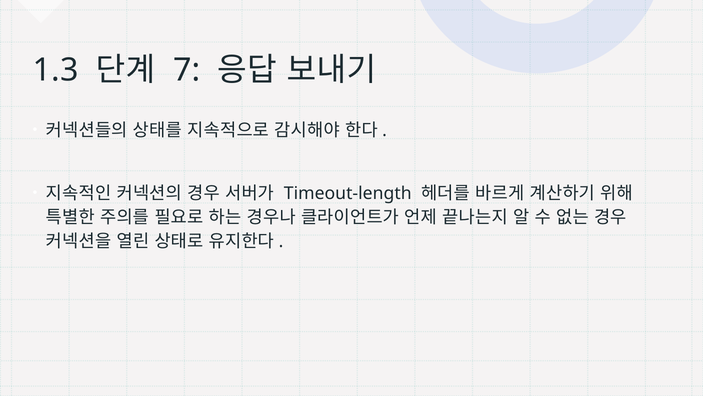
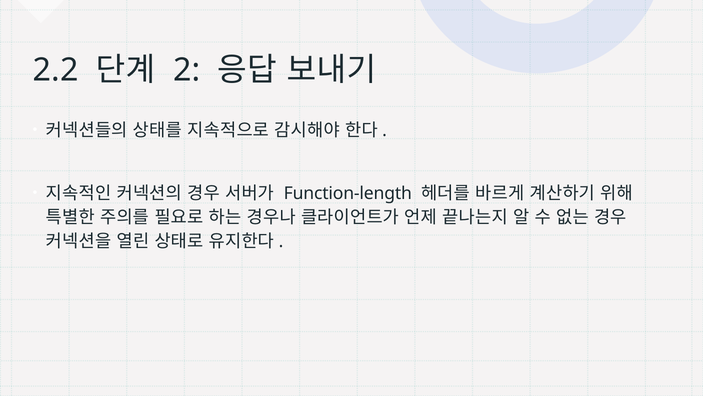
1.3: 1.3 -> 2.2 (56, 70)
7: 7 -> 2 (187, 70)
Timeout-length: Timeout-length -> Function-length (348, 193)
